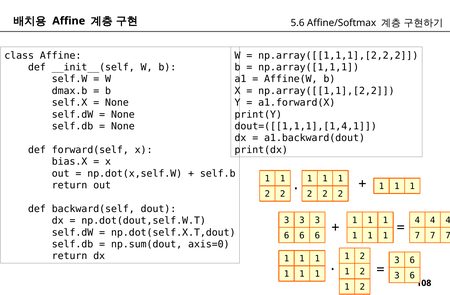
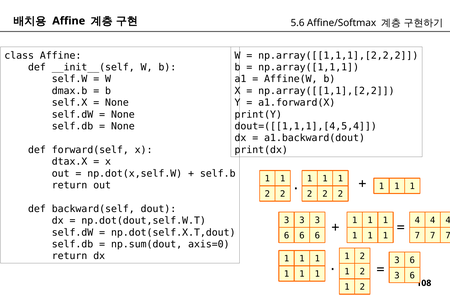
dout=([[1,1,1],[1,4,1: dout=([[1,1,1],[1,4,1 -> dout=([[1,1,1],[4,5,4 (306, 126)
bias.X: bias.X -> dtax.X (70, 162)
